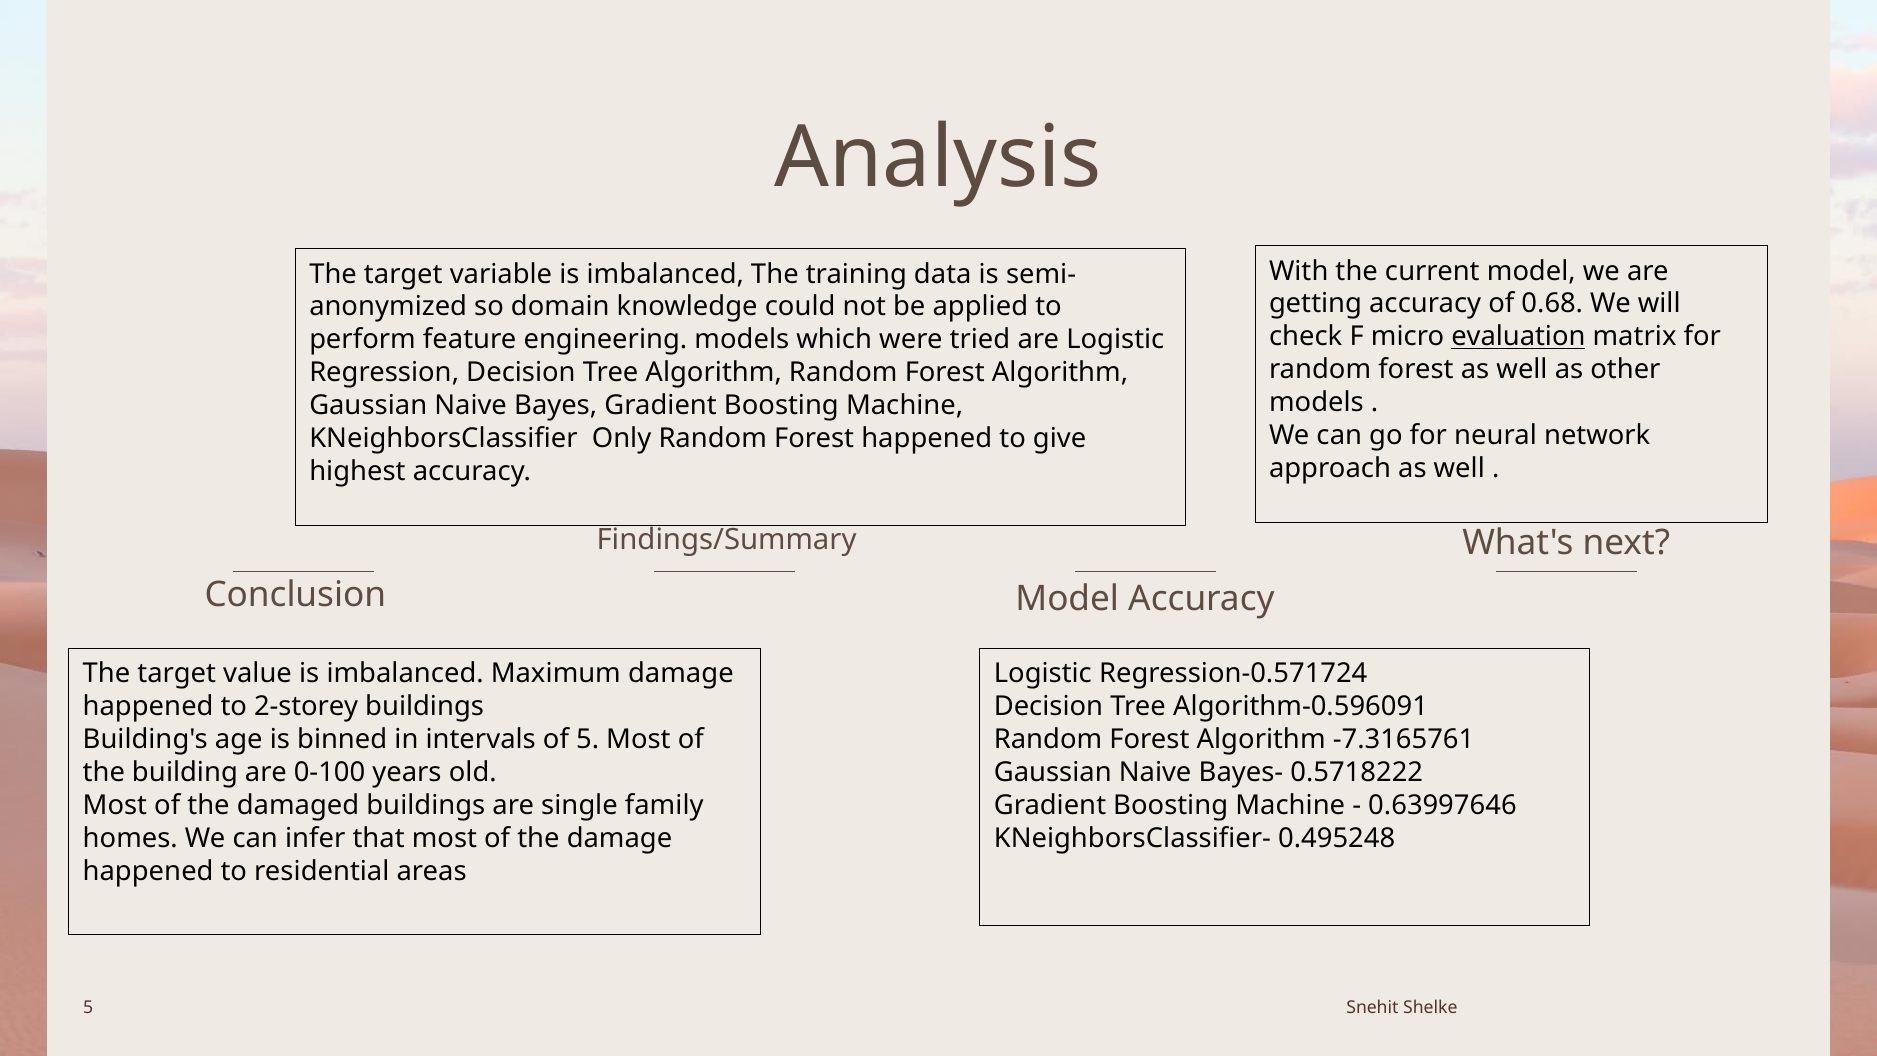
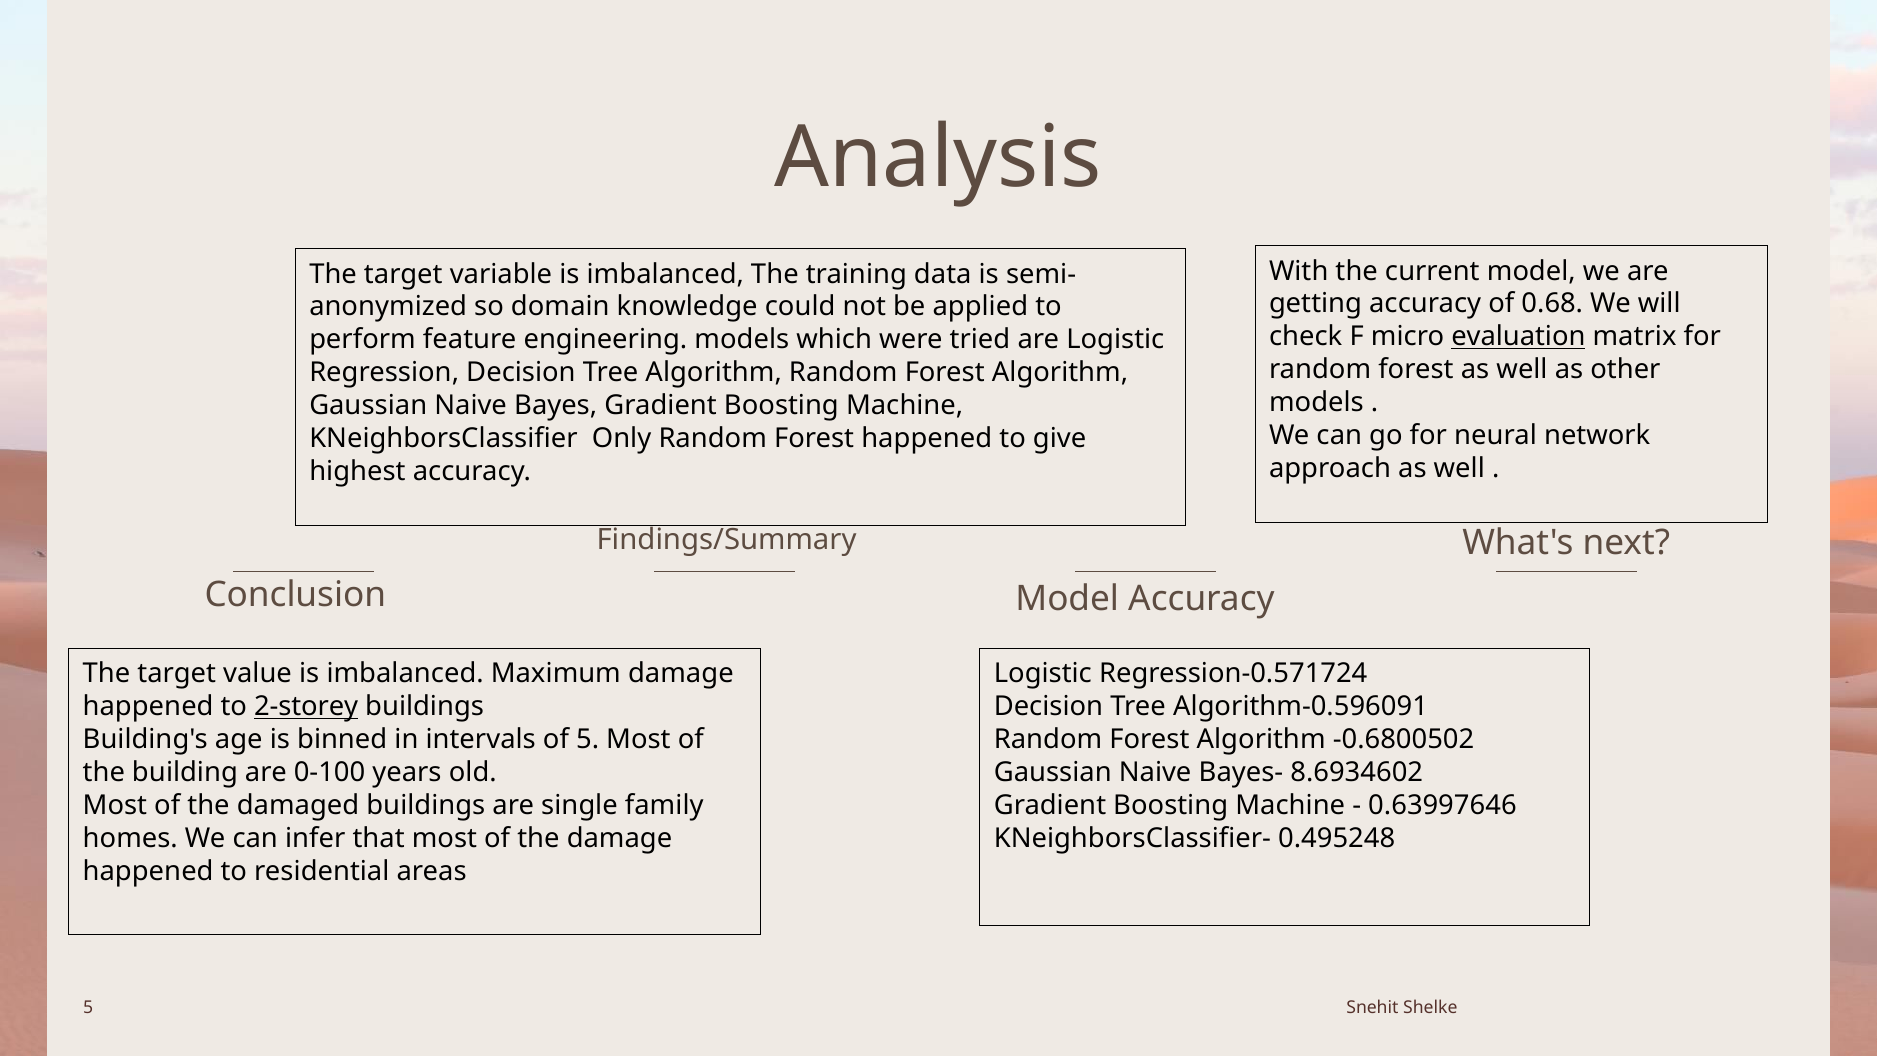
2-storey underline: none -> present (306, 706)
-7.3165761: -7.3165761 -> -0.6800502 (1404, 739)
0.5718222: 0.5718222 -> 8.6934602 (1357, 772)
